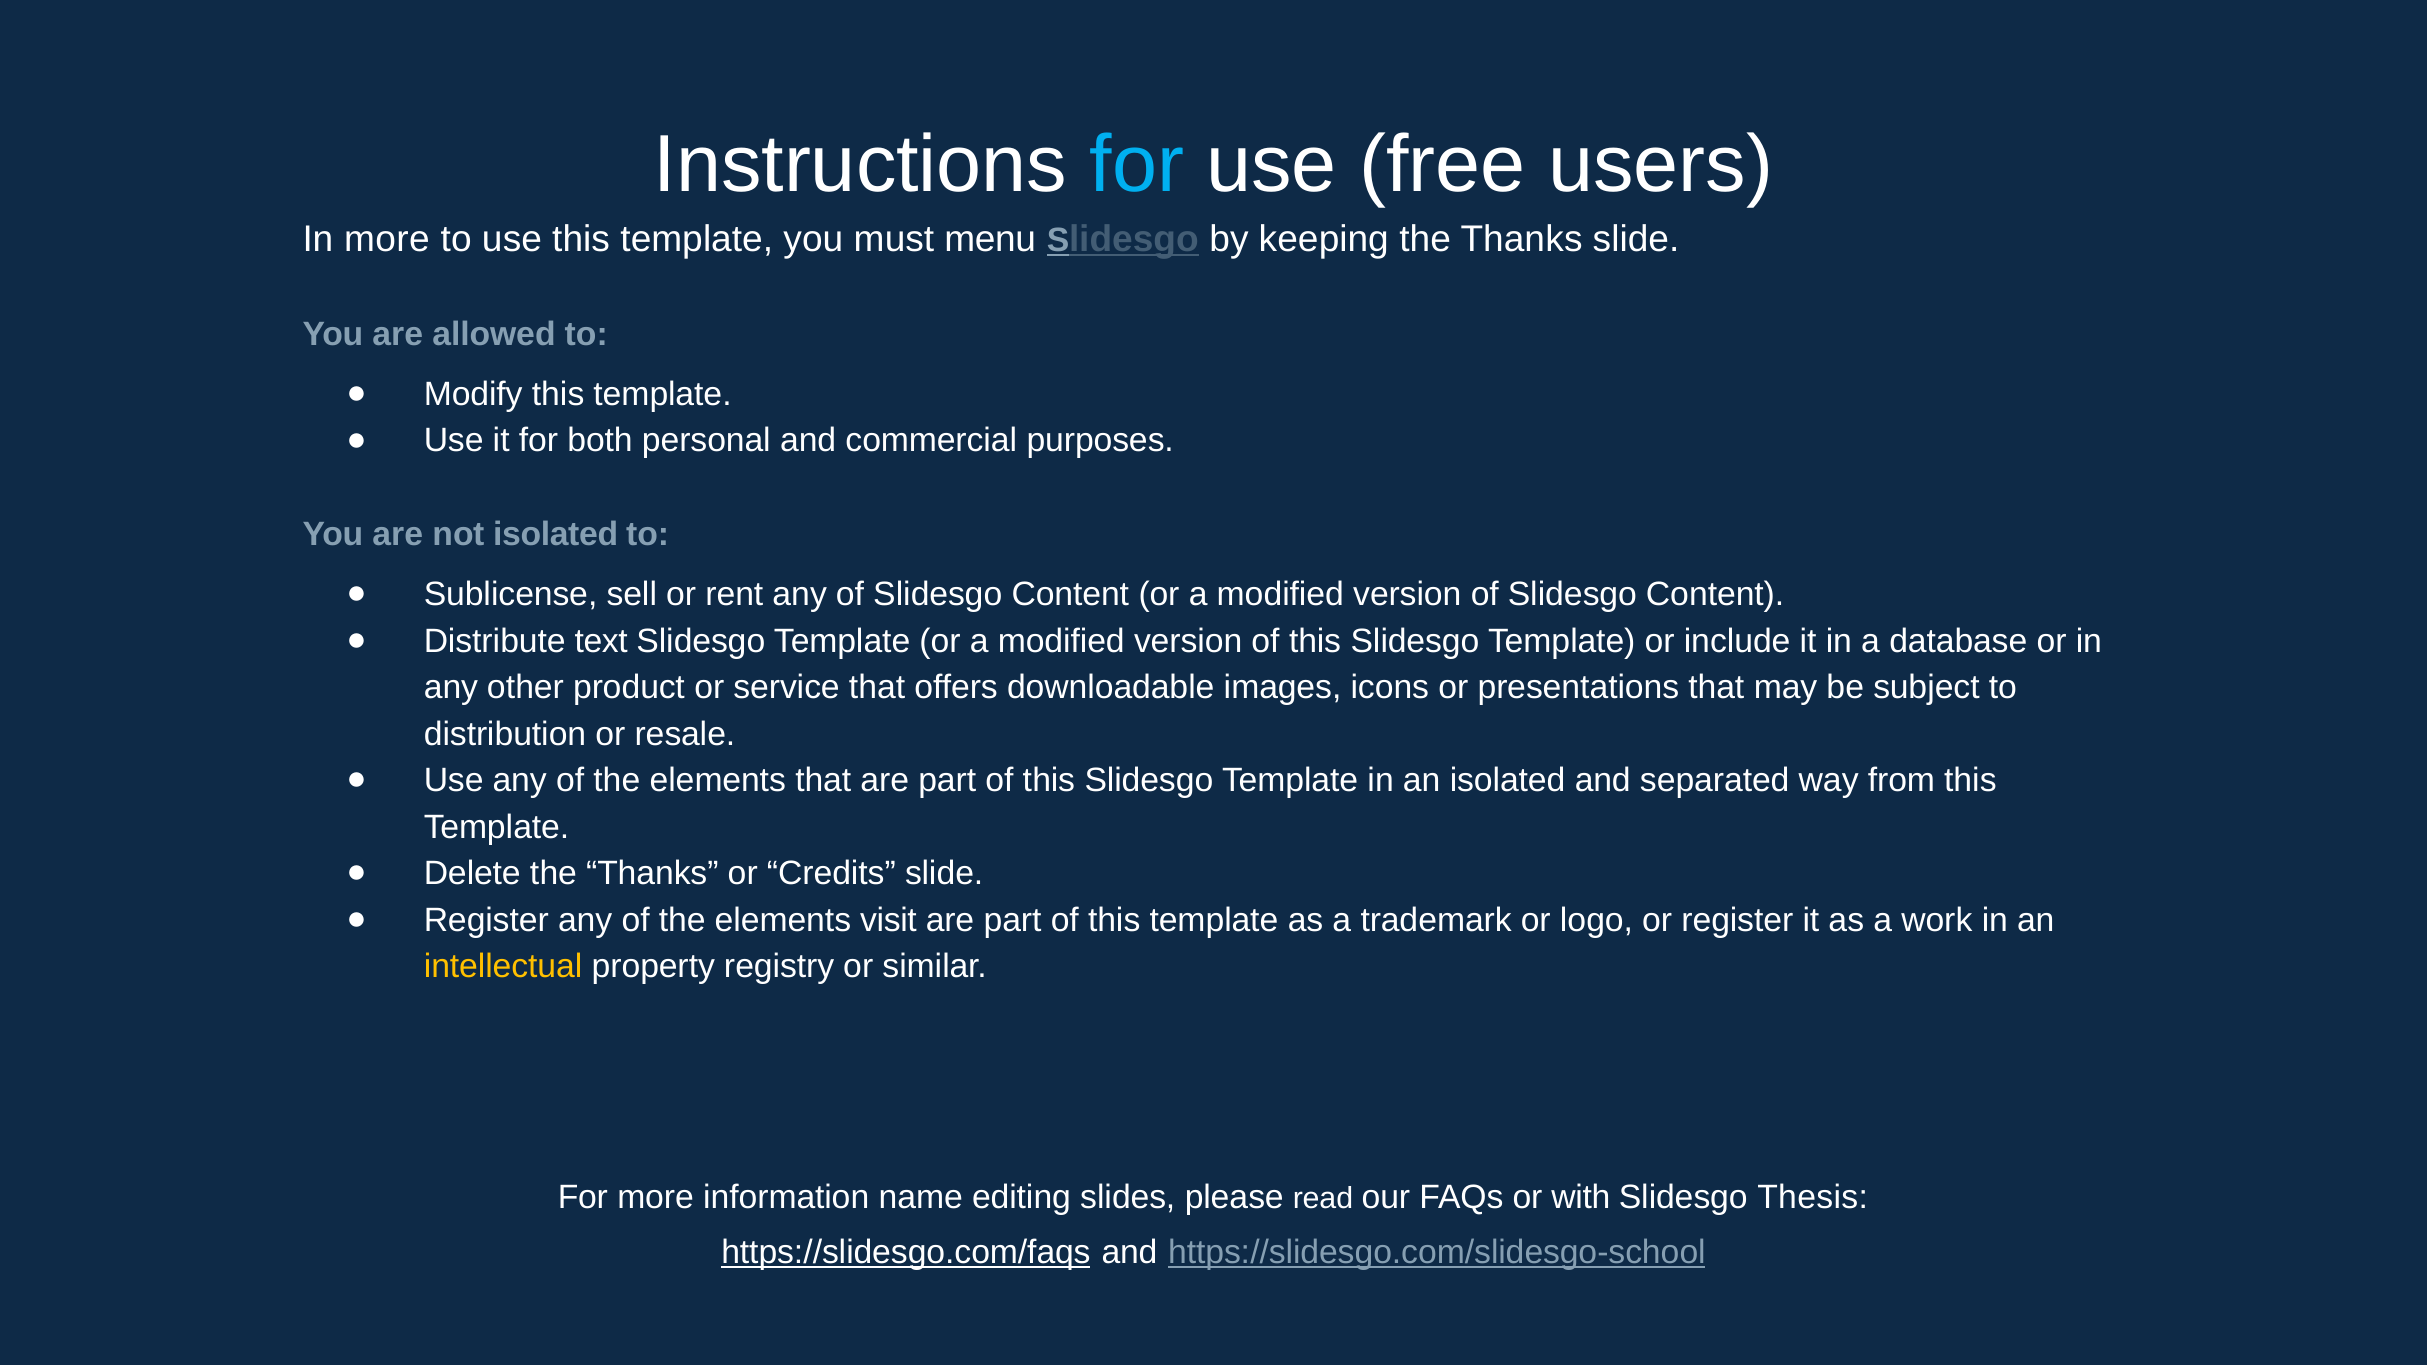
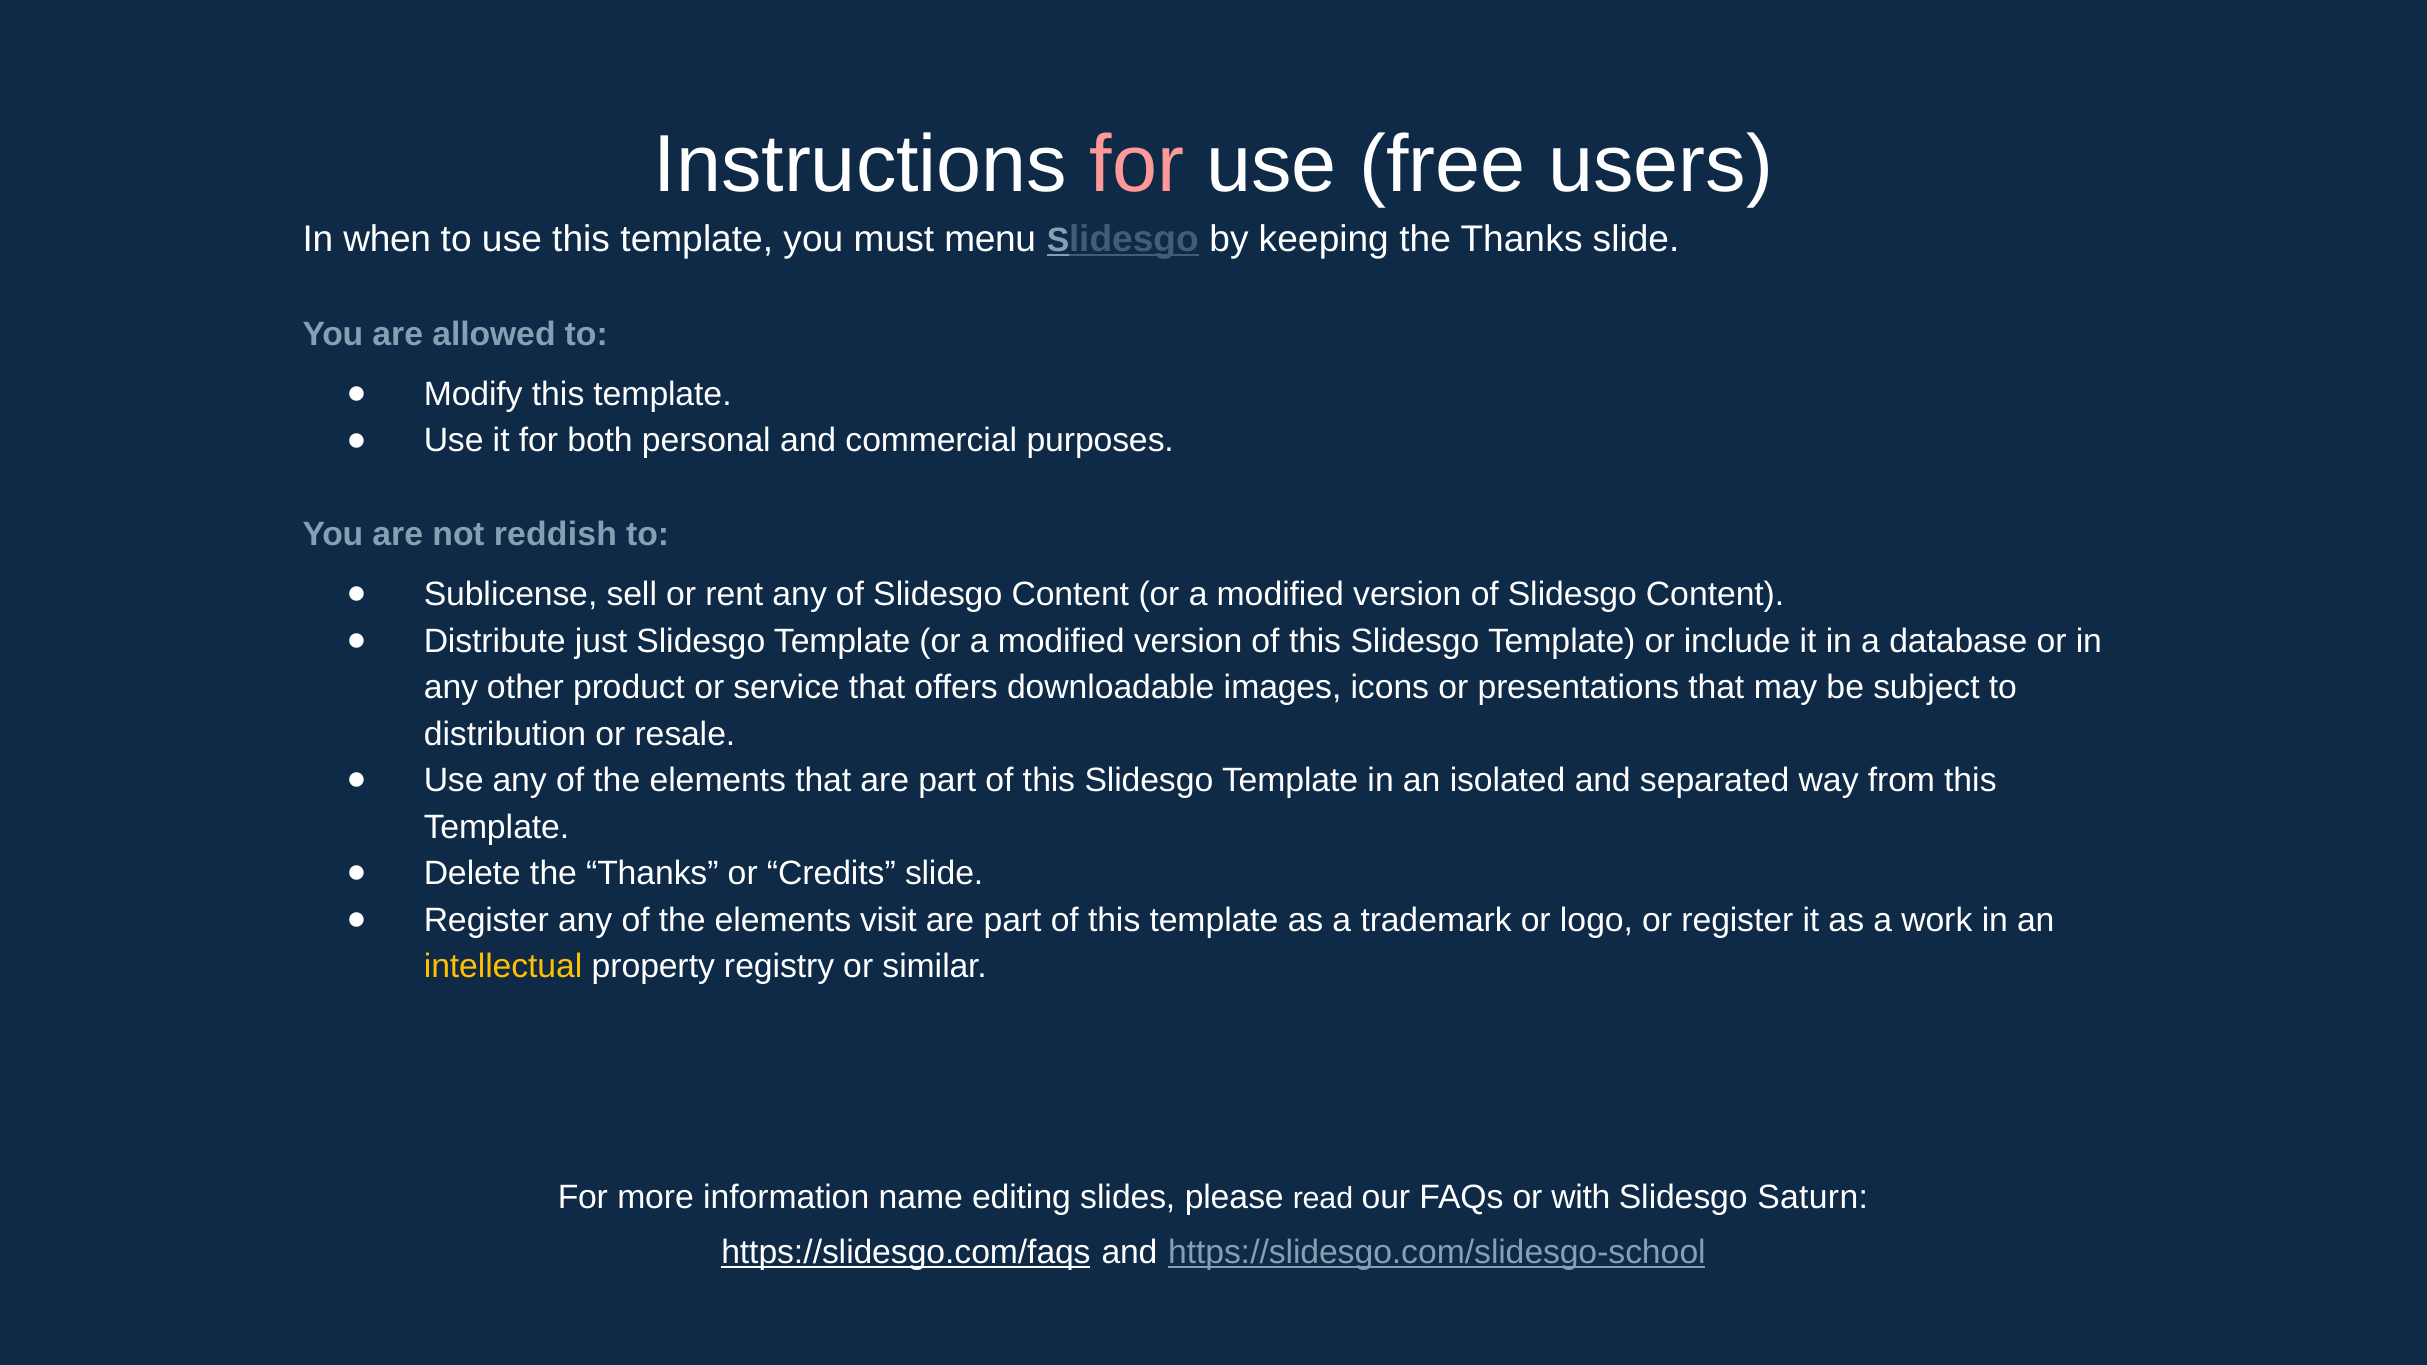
for colour: light blue -> pink (1137, 164)
In more: more -> when (387, 239)
not isolated: isolated -> reddish (555, 535)
text: text -> just (601, 641)
Thesis: Thesis -> Saturn (1813, 1198)
